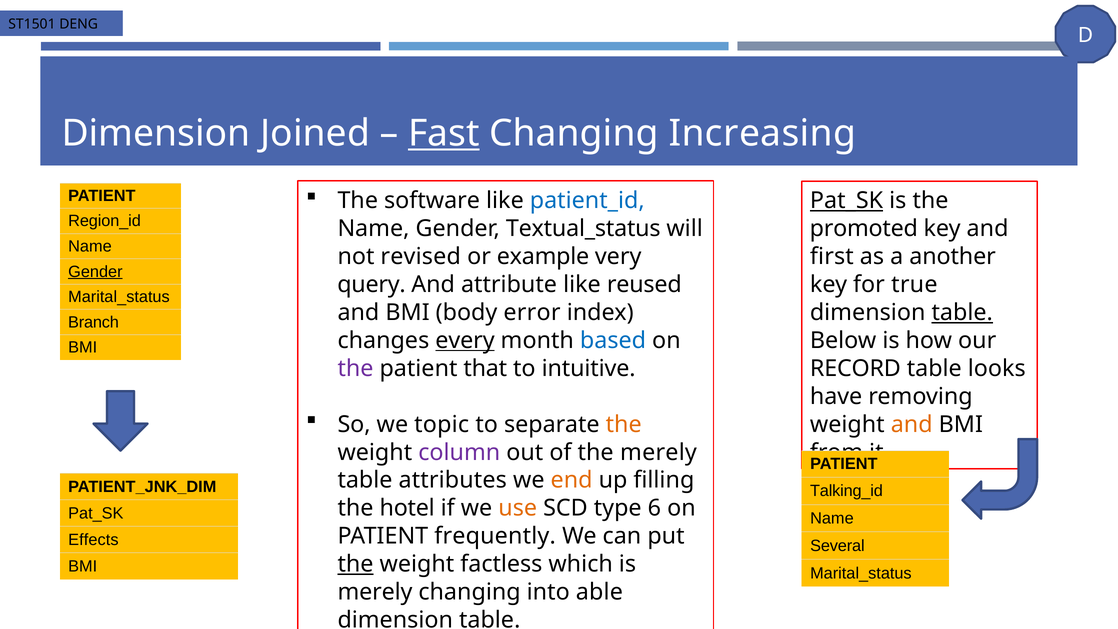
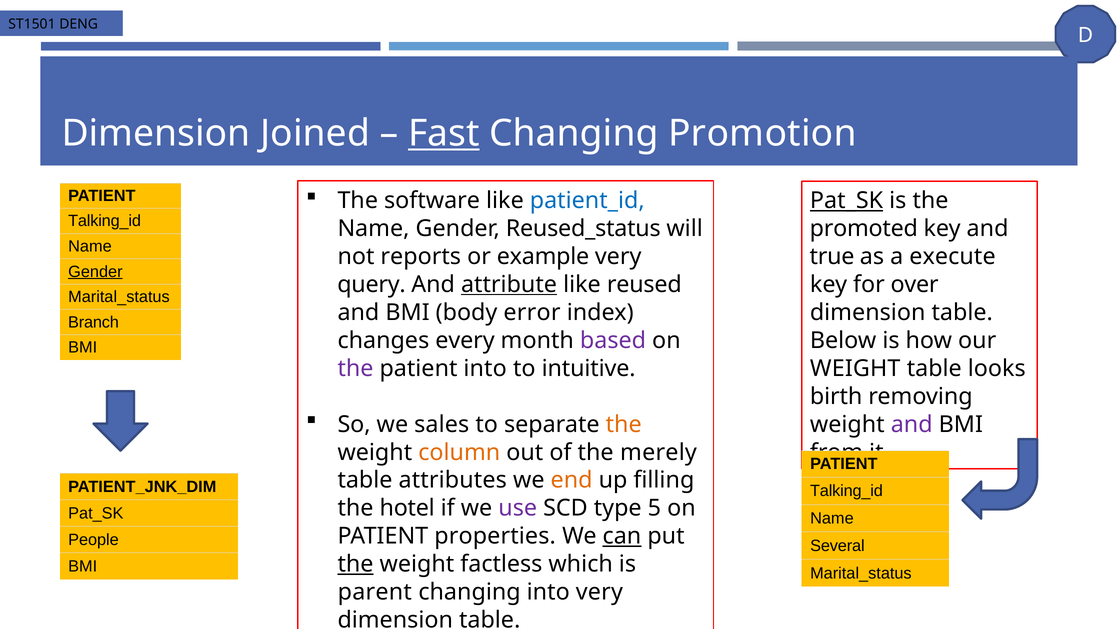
Increasing: Increasing -> Promotion (762, 133)
Region_id: Region_id -> Talking_id (105, 221)
Textual_status: Textual_status -> Reused_status (583, 229)
revised: revised -> reports (421, 257)
first: first -> true (832, 257)
another: another -> execute (952, 257)
attribute underline: none -> present (509, 284)
true: true -> over (915, 285)
table underline: present -> none (962, 313)
every underline: present -> none (465, 340)
based colour: blue -> purple (613, 340)
patient that: that -> into (485, 368)
RECORD: RECORD -> WEIGHT (855, 369)
have: have -> birth (836, 396)
topic: topic -> sales (442, 424)
and colour: orange -> purple (912, 424)
column colour: purple -> orange (459, 452)
use colour: orange -> purple (518, 508)
6: 6 -> 5 (654, 508)
frequently: frequently -> properties (495, 536)
can underline: none -> present (622, 536)
Effects: Effects -> People (93, 540)
merely: merely -> parent (375, 592)
into able: able -> very (599, 592)
